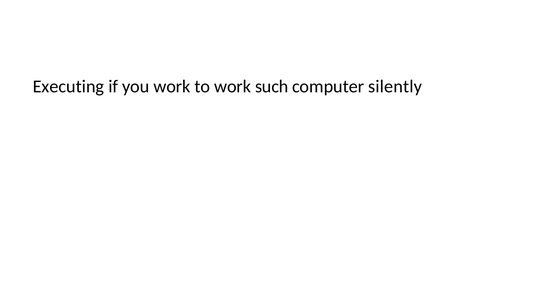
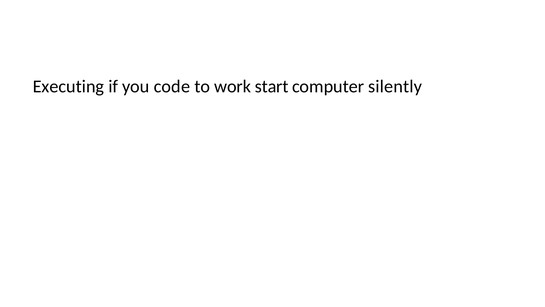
you work: work -> code (172, 86)
such: such -> start (272, 86)
